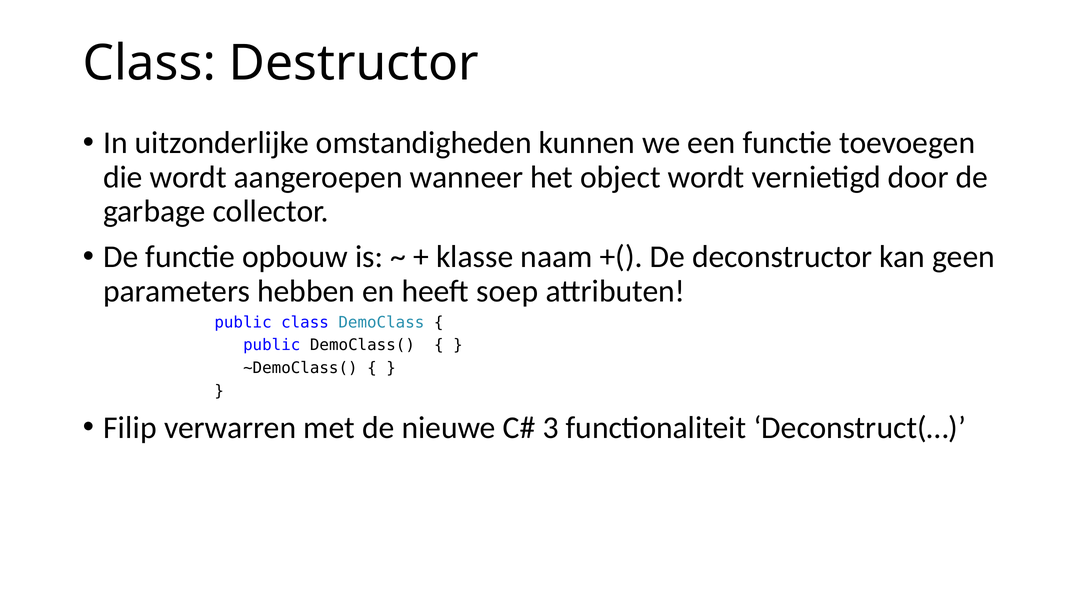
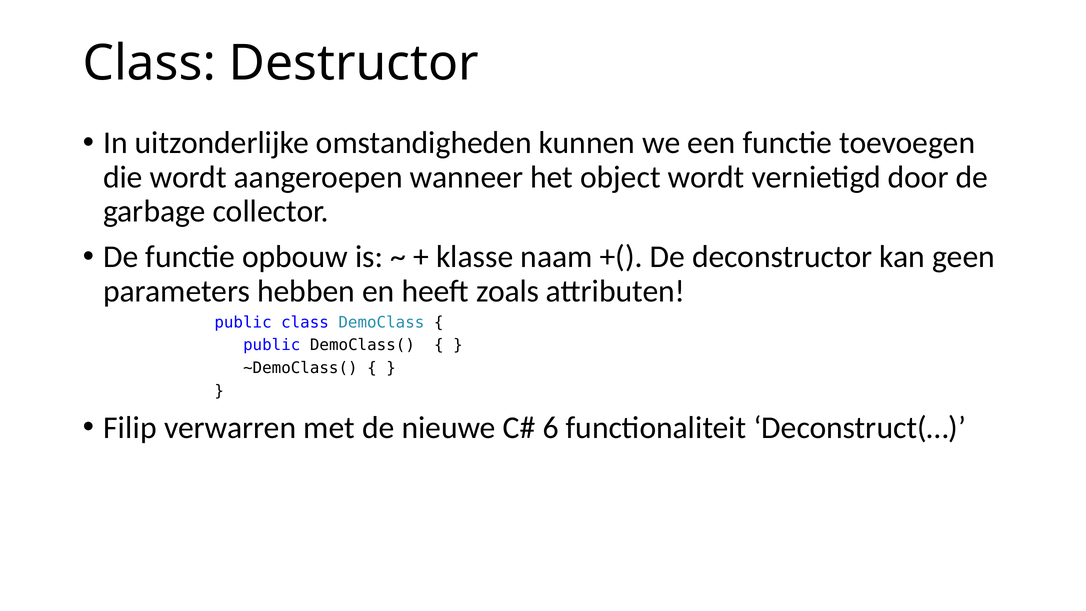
soep: soep -> zoals (508, 291)
3: 3 -> 6 (551, 428)
